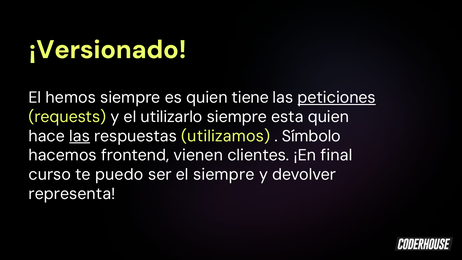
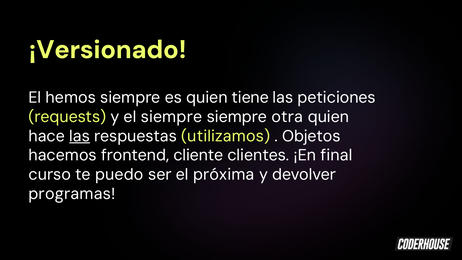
peticiones underline: present -> none (337, 98)
el utilizarlo: utilizarlo -> siempre (171, 117)
esta: esta -> otra (287, 117)
Símbolo: Símbolo -> Objetos (311, 136)
vienen: vienen -> cliente (198, 155)
el siempre: siempre -> próxima (224, 174)
representa: representa -> programas (72, 194)
